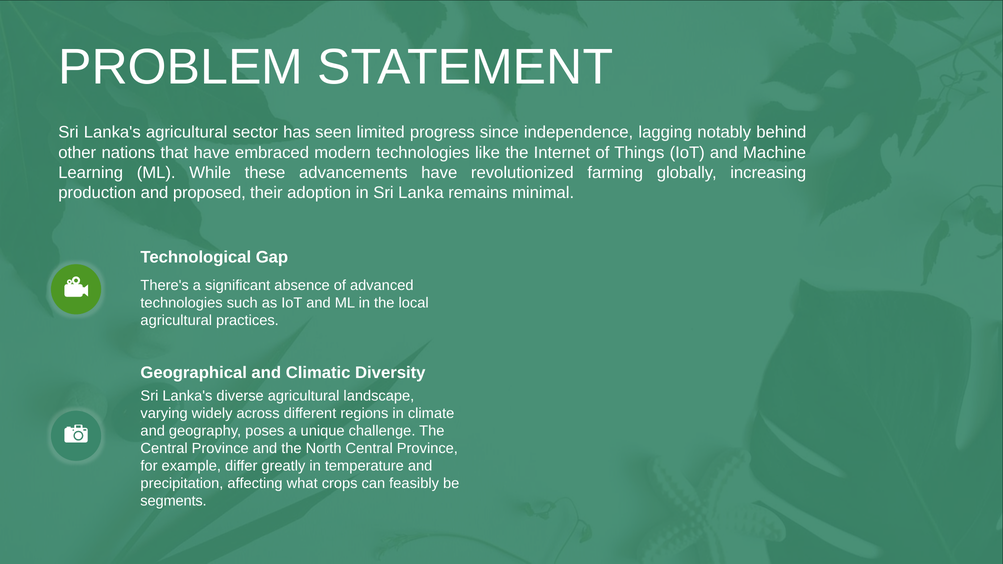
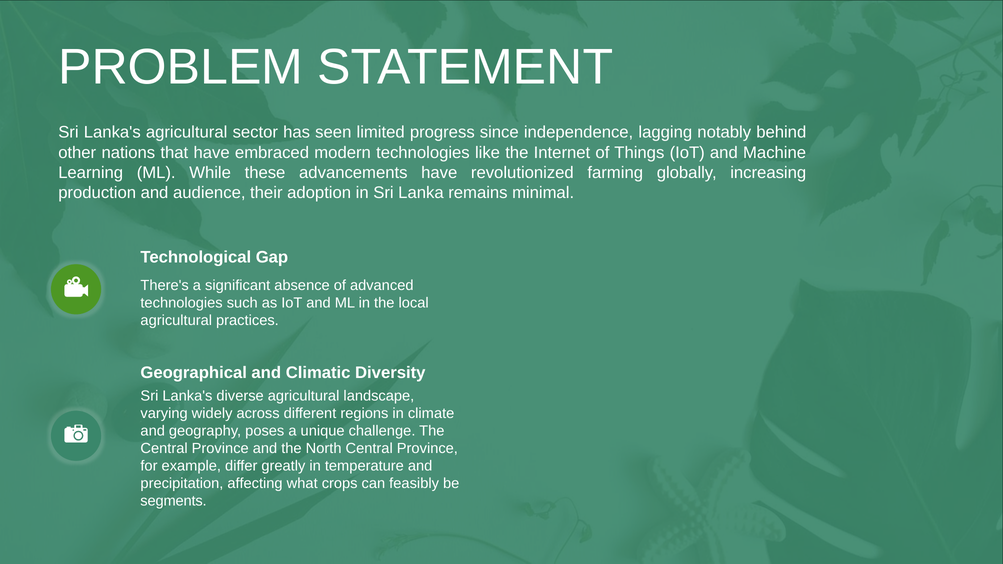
proposed: proposed -> audience (209, 193)
